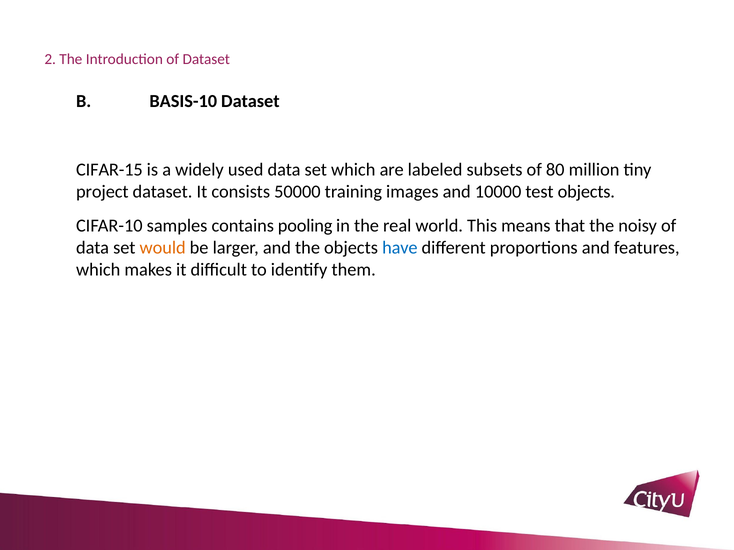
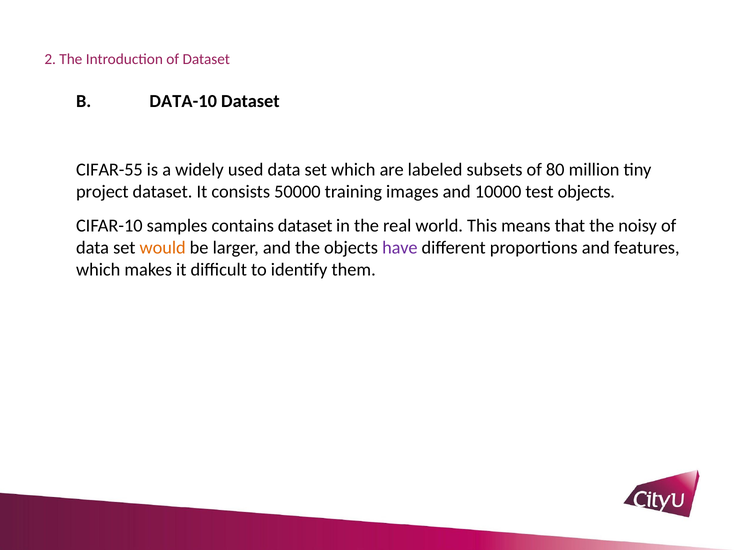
BASIS-10: BASIS-10 -> DATA-10 (183, 101)
CIFAR-15: CIFAR-15 -> CIFAR-55 (109, 170)
contains pooling: pooling -> dataset (305, 226)
have colour: blue -> purple (400, 248)
